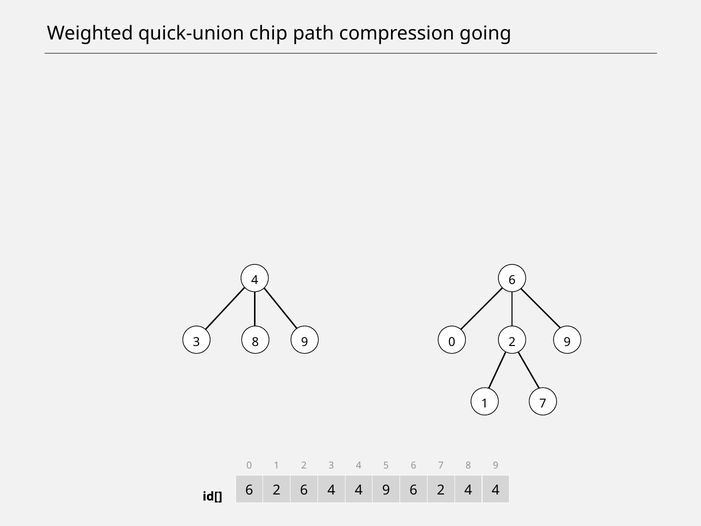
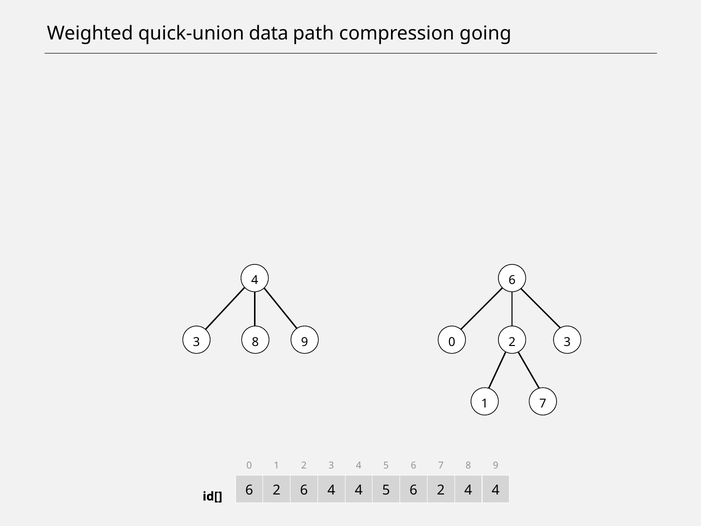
chip: chip -> data (269, 34)
9: 9 -> 3 (567, 342)
9: 9 -> 5 (386, 490)
